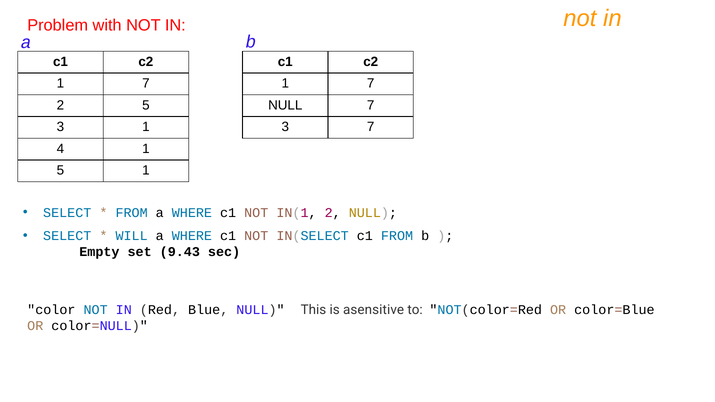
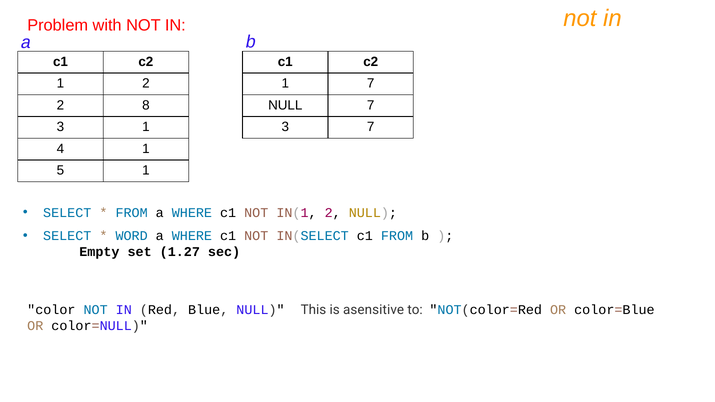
7: 7 -> 2 (146, 83)
2 5: 5 -> 8 (146, 105)
WILL: WILL -> WORD (132, 236)
9.43: 9.43 -> 1.27 (180, 252)
